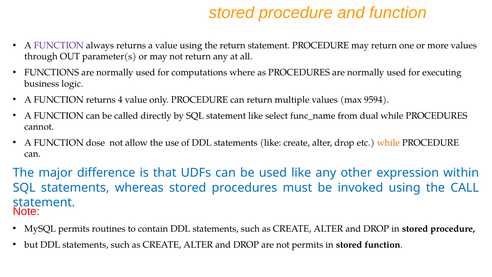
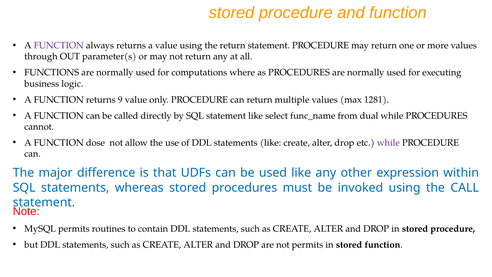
4: 4 -> 9 (120, 100)
9594: 9594 -> 1281 (377, 100)
while colour: orange -> purple (388, 143)
